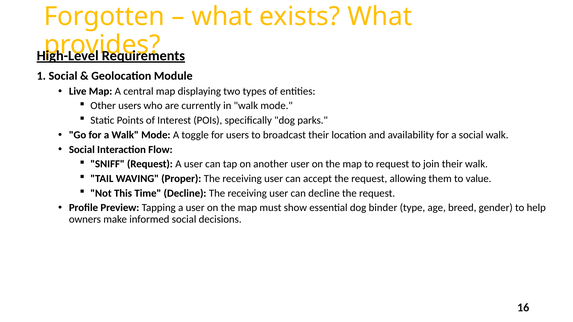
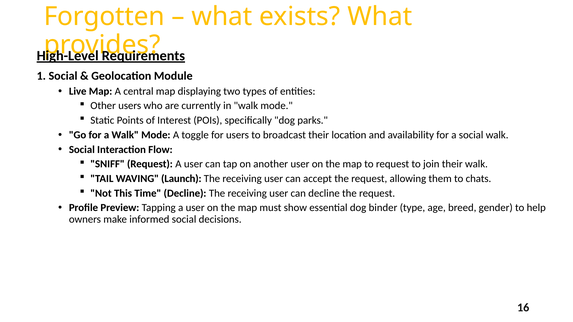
Proper: Proper -> Launch (181, 179)
value: value -> chats (478, 179)
